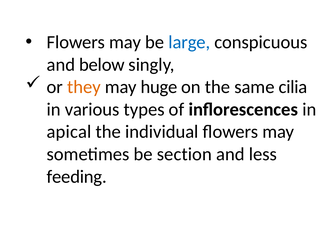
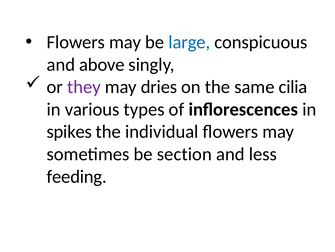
below: below -> above (102, 64)
they colour: orange -> purple (84, 87)
huge: huge -> dries (159, 87)
apical: apical -> spikes (69, 131)
